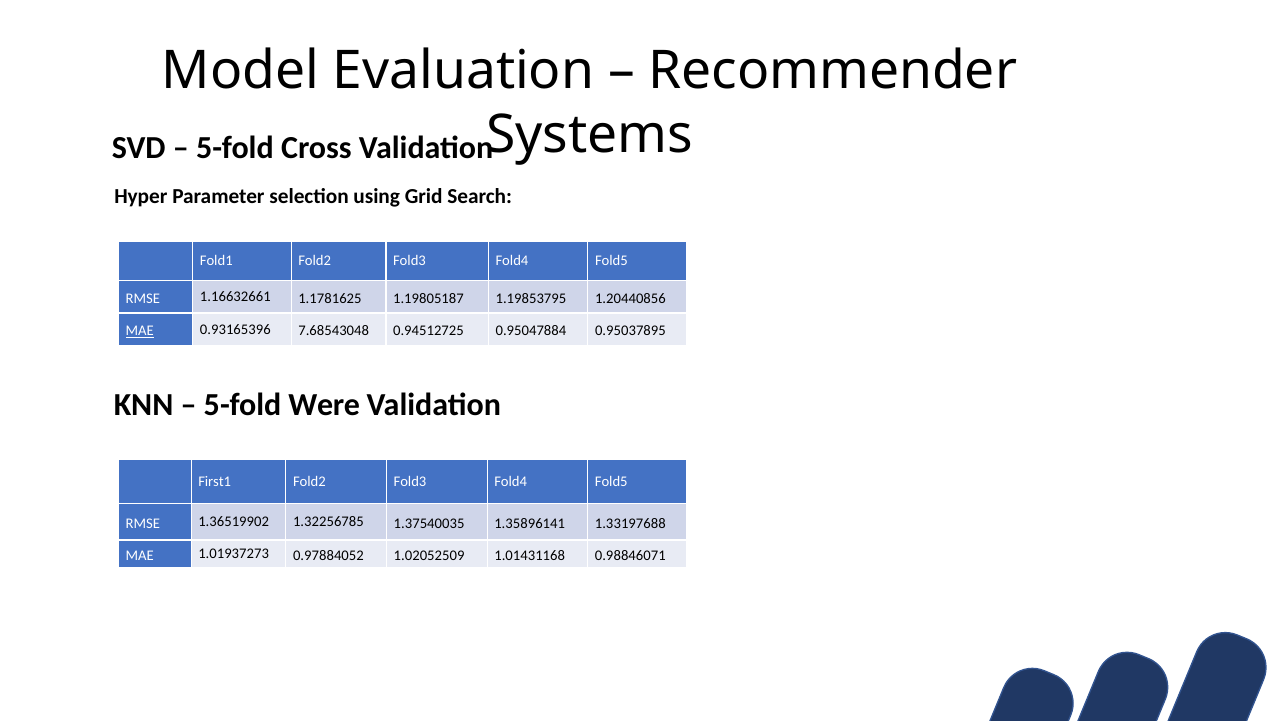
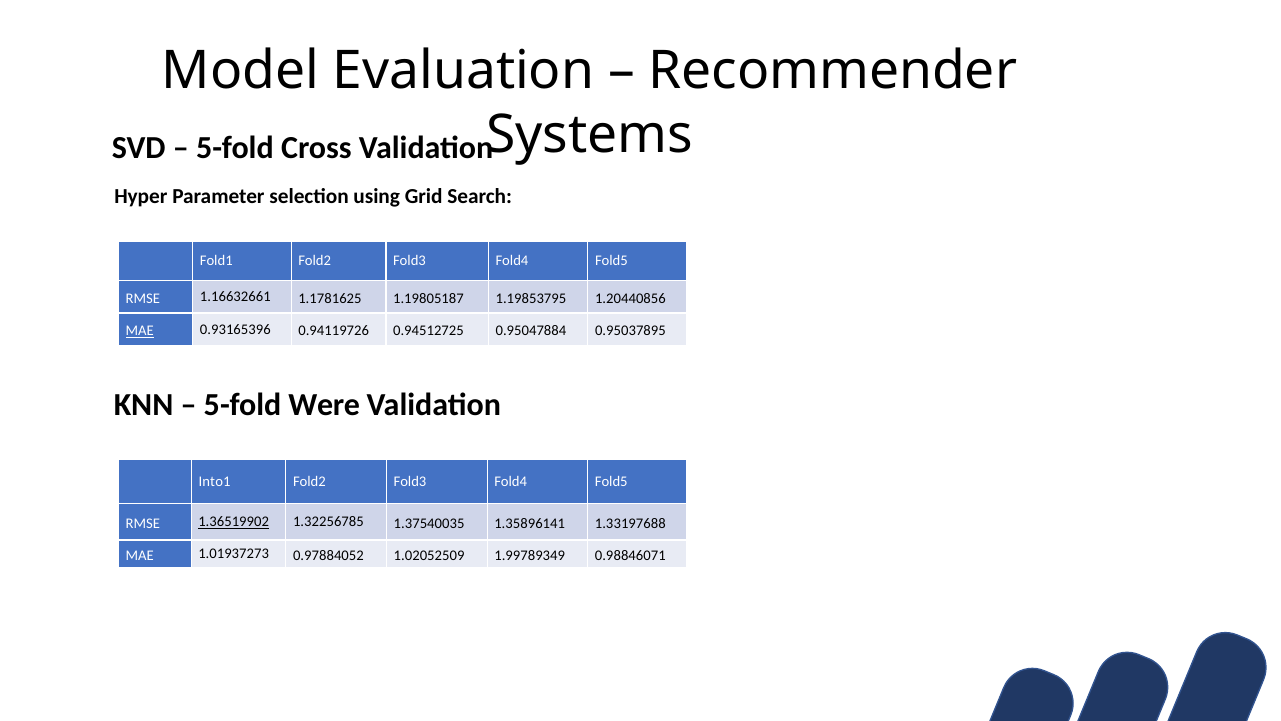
7.68543048: 7.68543048 -> 0.94119726 (334, 331)
First1: First1 -> Into1 (215, 482)
1.36519902 underline: none -> present (234, 522)
1.01431168: 1.01431168 -> 1.99789349 (530, 555)
